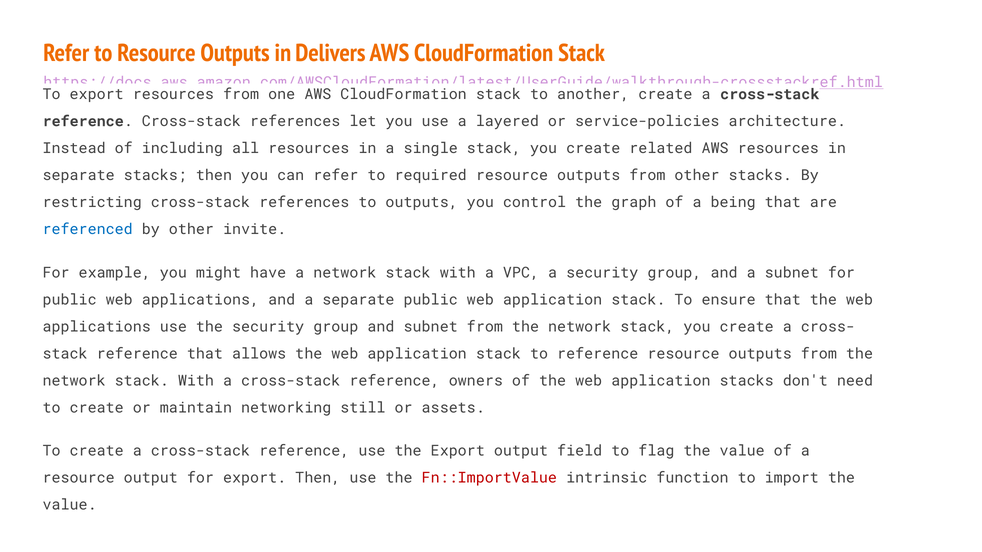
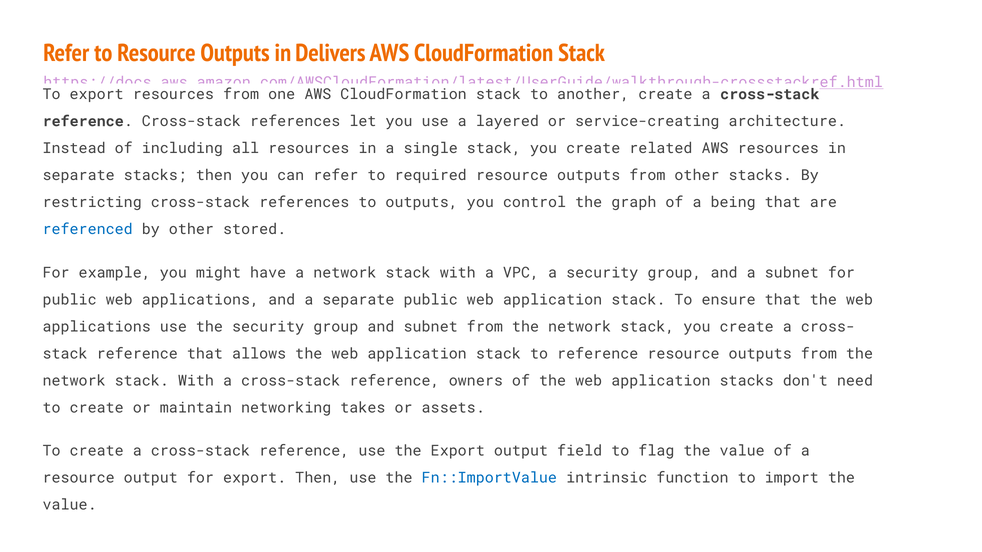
service-policies: service-policies -> service-creating (647, 121)
invite: invite -> stored (255, 229)
still: still -> takes (363, 408)
Fn::ImportValue colour: red -> blue (489, 478)
